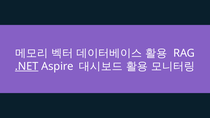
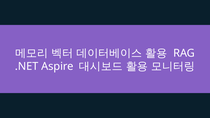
.NET underline: present -> none (27, 66)
